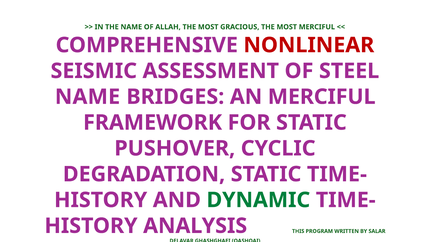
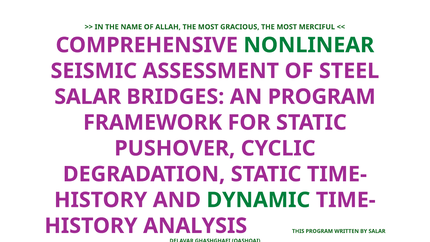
NONLINEAR colour: red -> green (309, 45)
NAME: NAME -> SALAR (88, 97)
AN MERCIFUL: MERCIFUL -> PROGRAM (322, 97)
